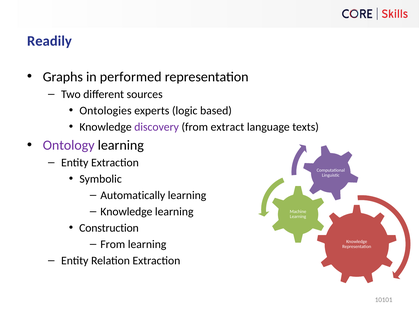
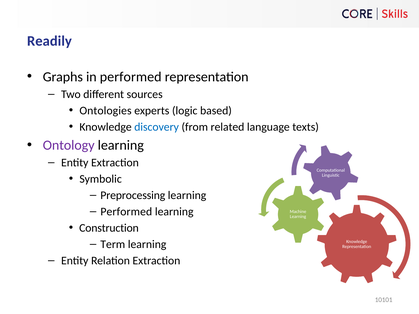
discovery colour: purple -> blue (157, 127)
extract: extract -> related (227, 127)
Automatically: Automatically -> Preprocessing (133, 196)
Knowledge: Knowledge -> Performed (126, 212)
From: From -> Term (113, 244)
